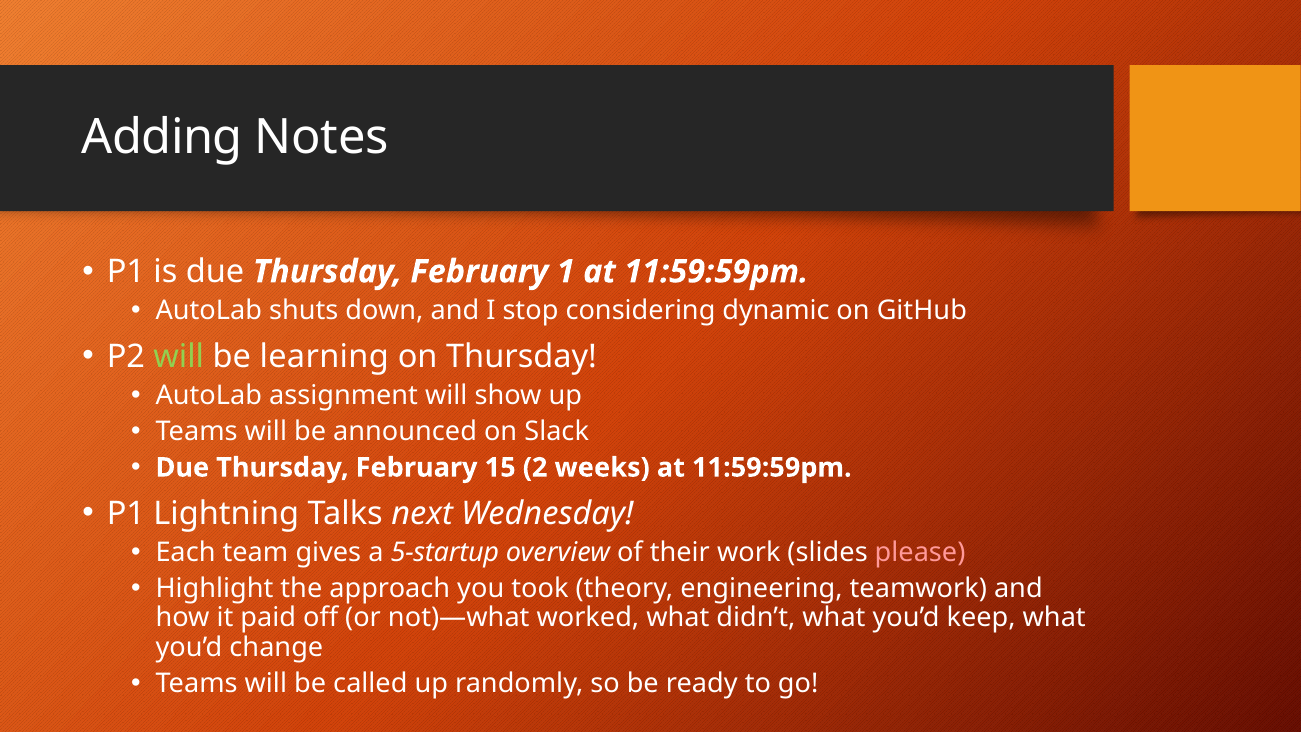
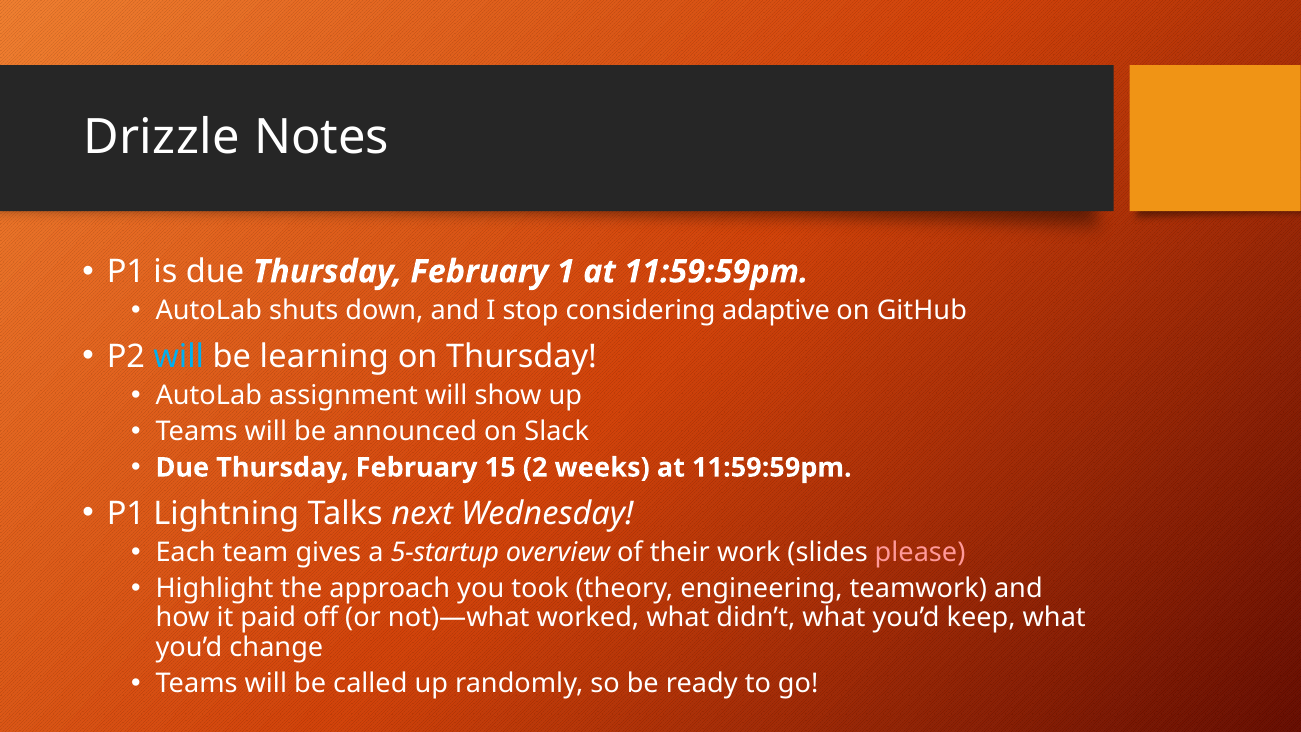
Adding: Adding -> Drizzle (162, 138)
dynamic: dynamic -> adaptive (776, 311)
will colour: light green -> light blue (179, 356)
